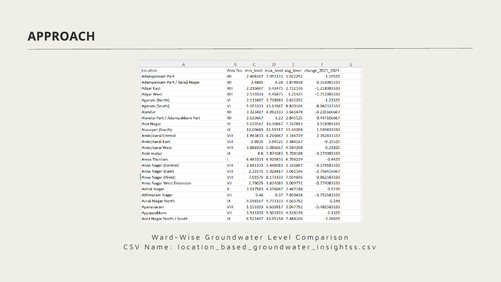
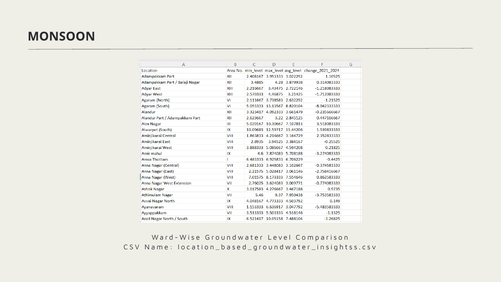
APPROACH: APPROACH -> MONSOON (61, 36)
